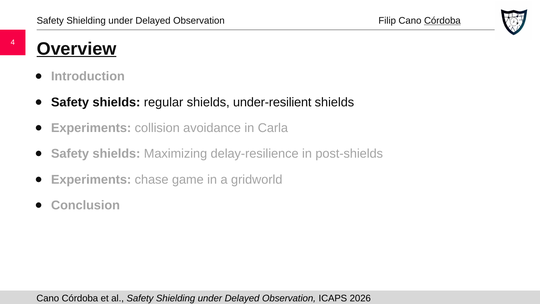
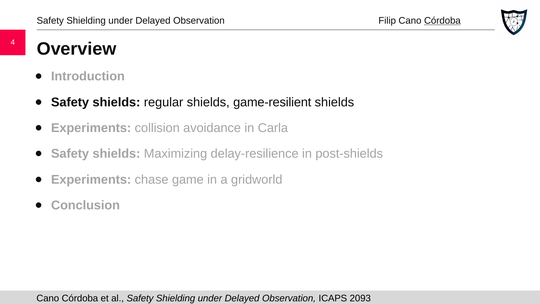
Overview underline: present -> none (77, 49)
under-resilient: under-resilient -> game-resilient (272, 102)
2026: 2026 -> 2093 (360, 298)
